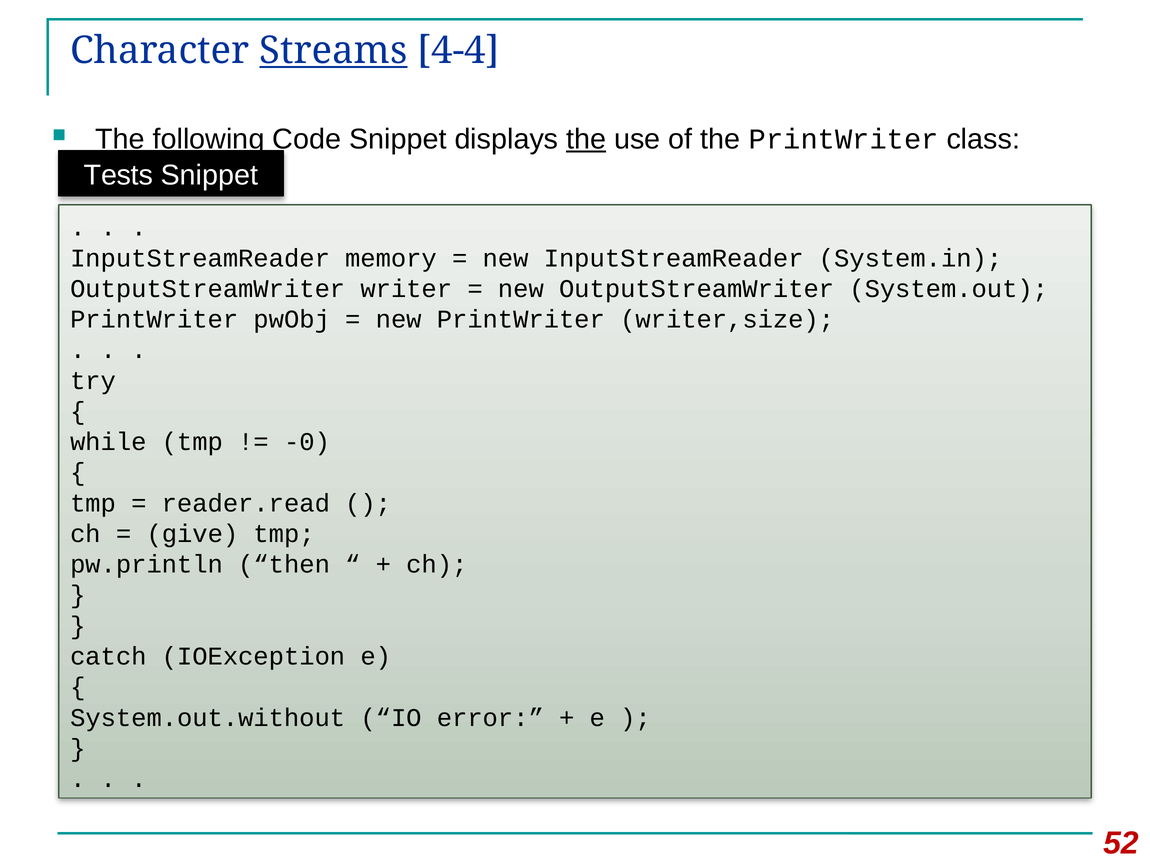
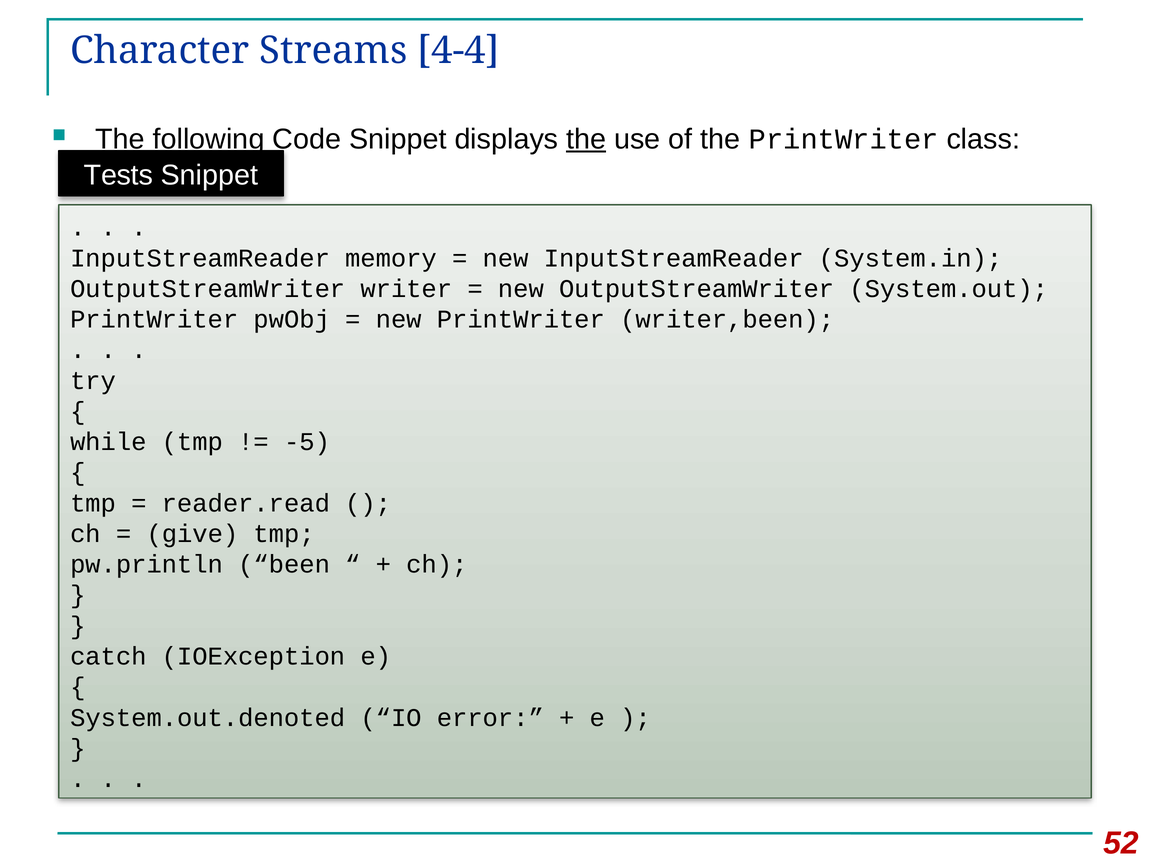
Streams underline: present -> none (333, 51)
writer,size: writer,size -> writer,been (727, 320)
-0: -0 -> -5 (307, 442)
then: then -> been (284, 565)
System.out.without: System.out.without -> System.out.denoted (208, 718)
